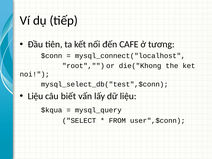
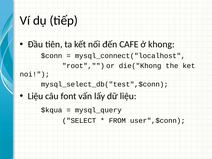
tương: tương -> khong (161, 44)
biết: biết -> font (69, 96)
